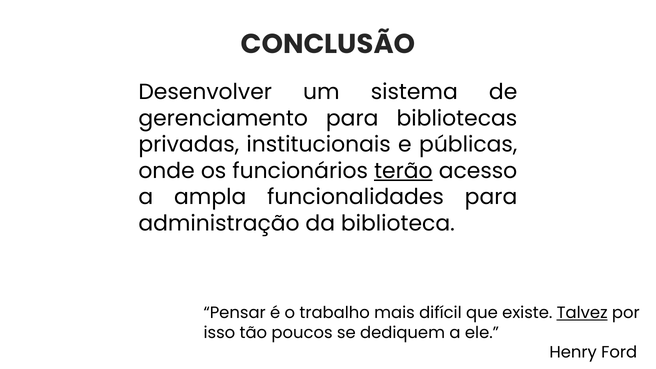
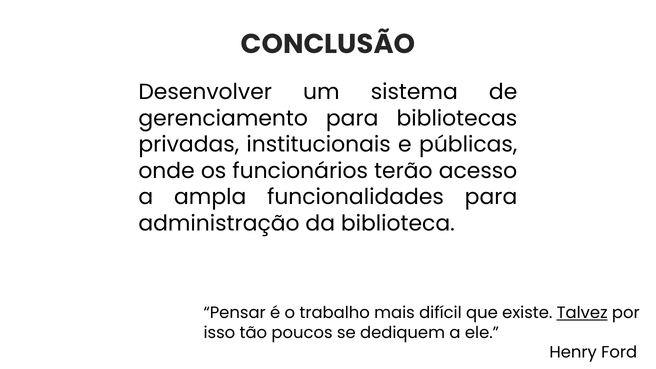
terão underline: present -> none (403, 171)
